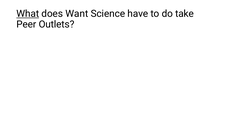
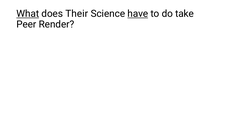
Want: Want -> Their (77, 14)
have underline: none -> present (138, 14)
Outlets: Outlets -> Render (56, 24)
